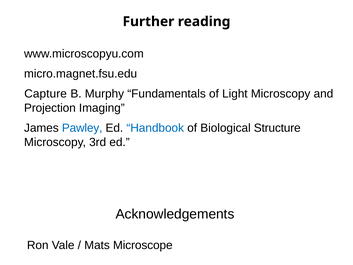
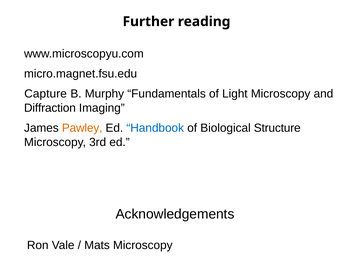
Projection: Projection -> Diffraction (50, 108)
Pawley colour: blue -> orange (82, 128)
Mats Microscope: Microscope -> Microscopy (143, 245)
